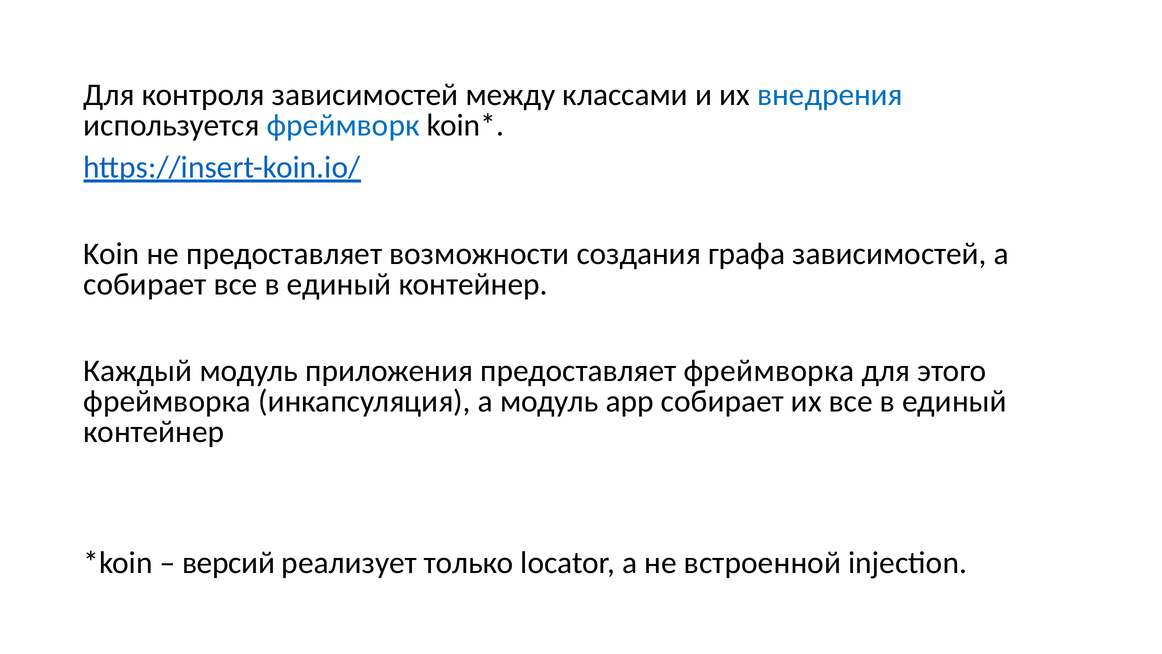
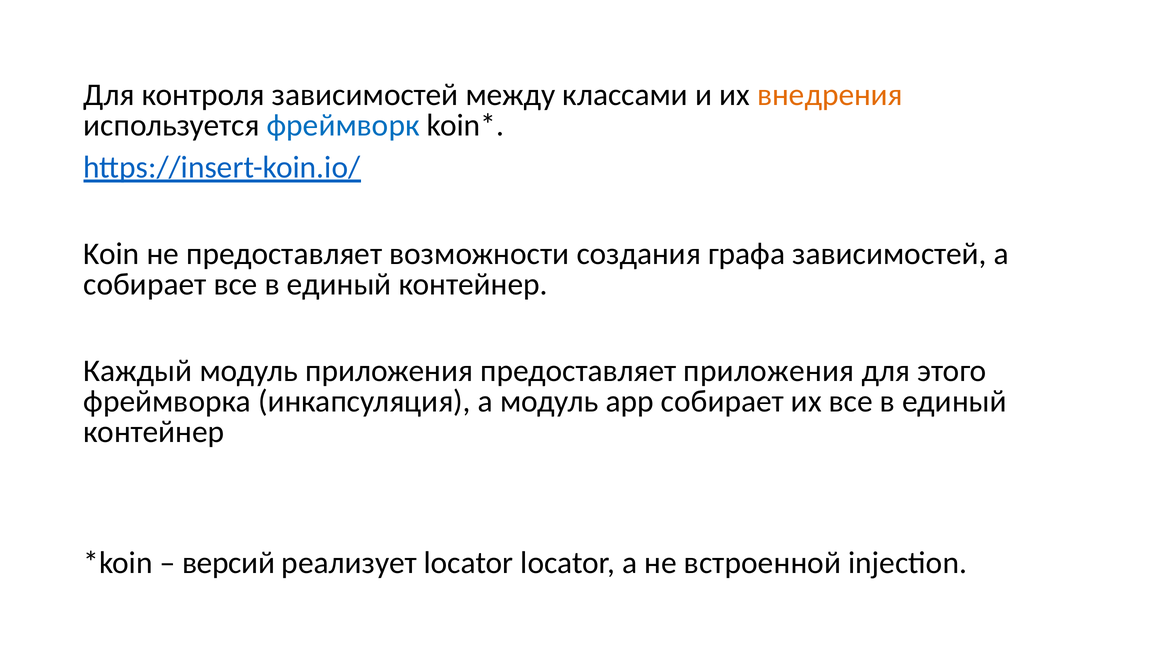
внедрения colour: blue -> orange (830, 95)
предоставляет фреймворка: фреймворка -> приложения (769, 370)
реализует только: только -> locator (469, 563)
